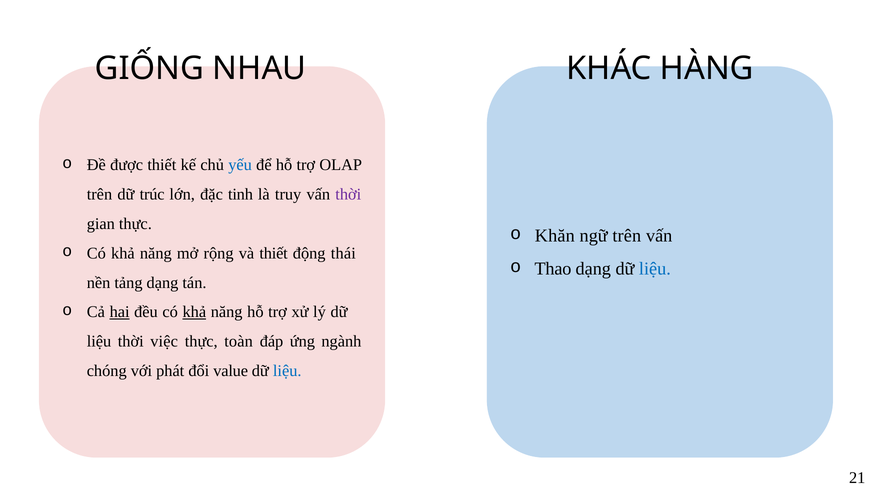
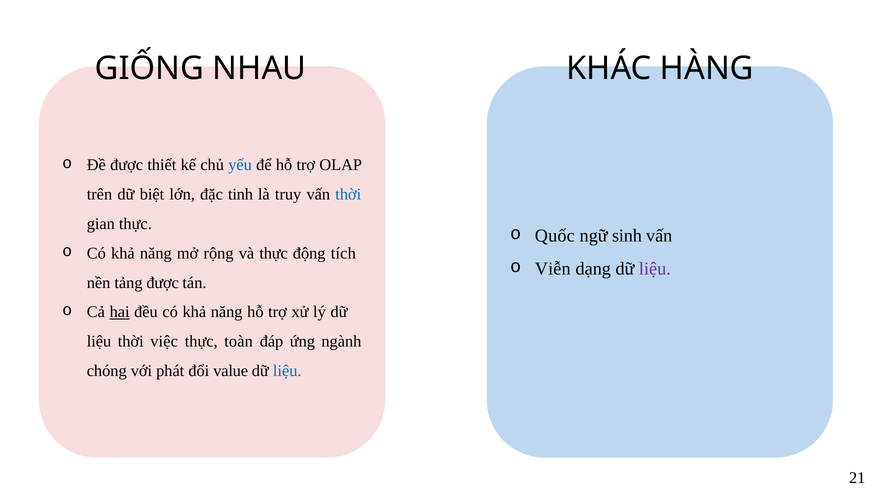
trúc: trúc -> biệt (152, 195)
thời colour: purple -> blue (348, 195)
Khăn: Khăn -> Quốc (555, 236)
ngữ trên: trên -> sinh (627, 236)
và thiết: thiết -> thực (274, 254)
thái: thái -> tích (343, 254)
Thao: Thao -> Viễn (553, 269)
liệu colour: blue -> purple (655, 269)
tảng dạng: dạng -> được (163, 283)
khả underline: present -> none (194, 312)
